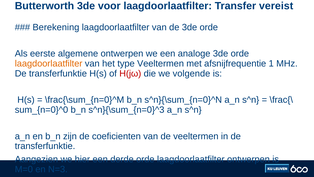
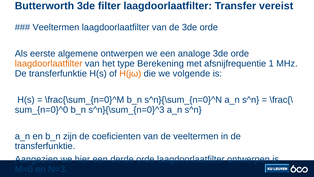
3de voor: voor -> filter (109, 6)
Berekening: Berekening -> Veeltermen (56, 27)
type Veeltermen: Veeltermen -> Berekening (161, 63)
H(jω colour: red -> orange (130, 73)
